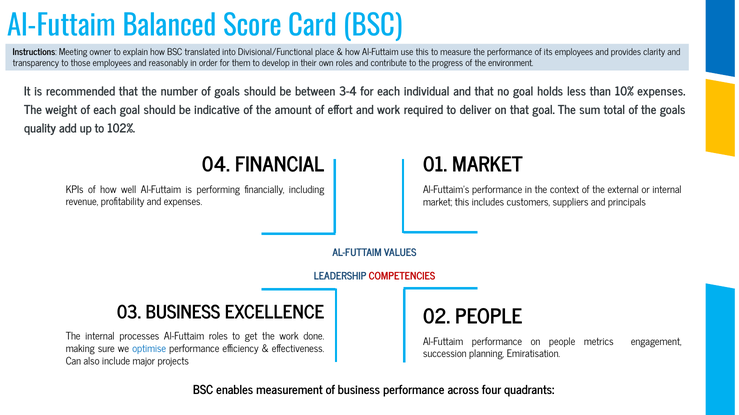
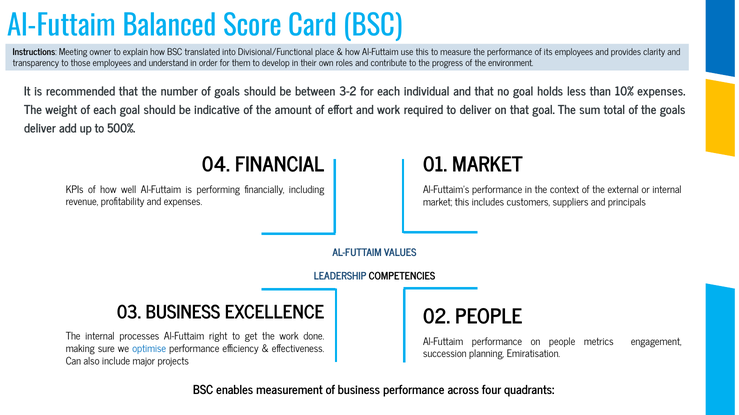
reasonably: reasonably -> understand (168, 63)
3-4: 3-4 -> 3-2 (348, 92)
quality: quality -> deliver (40, 129)
102%: 102% -> 500% (121, 129)
COMPETENCIES colour: red -> black (402, 277)
Al-Futtaim roles: roles -> right (218, 337)
